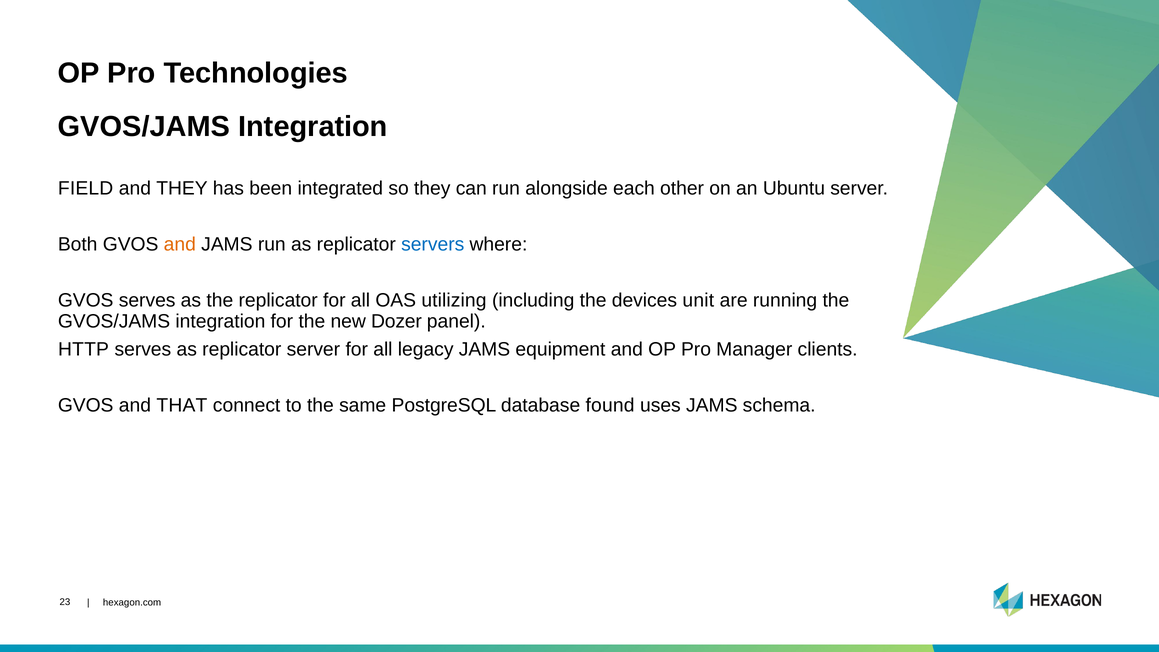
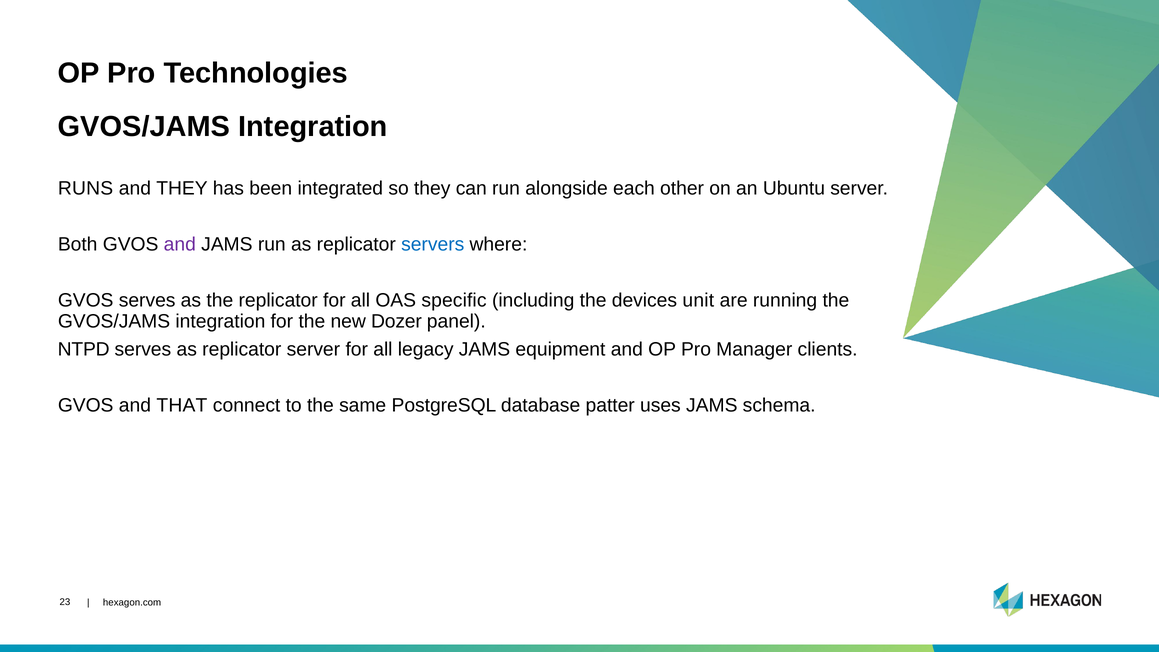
FIELD: FIELD -> RUNS (86, 188)
and colour: orange -> purple (180, 244)
utilizing: utilizing -> specific (454, 301)
HTTP: HTTP -> NTPD (84, 349)
found: found -> patter (610, 406)
